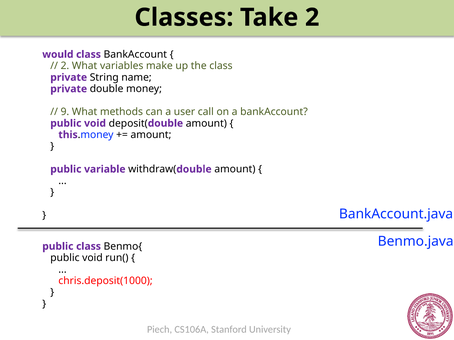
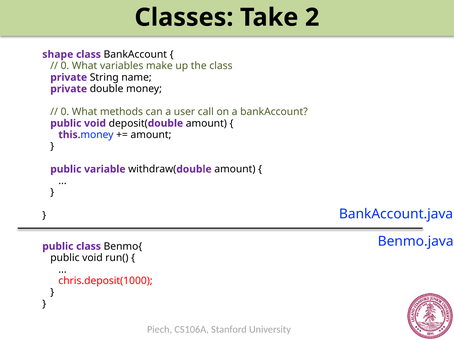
would: would -> shape (58, 54)
2: 2 -> 0 (65, 66)
9: 9 -> 0 (65, 112)
